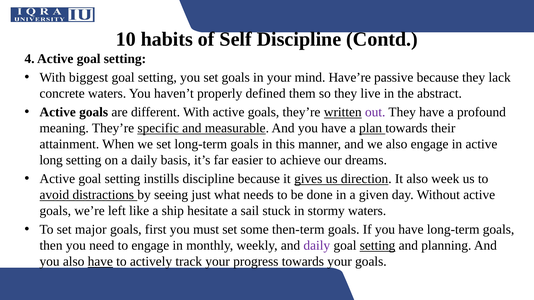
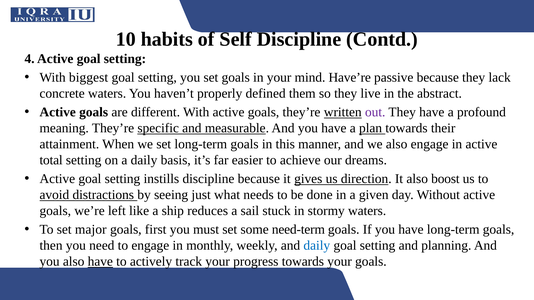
long: long -> total (51, 160)
week: week -> boost (445, 179)
hesitate: hesitate -> reduces (208, 211)
then-term: then-term -> need-term (298, 230)
daily colour: purple -> blue (317, 246)
setting underline: present -> none (378, 246)
